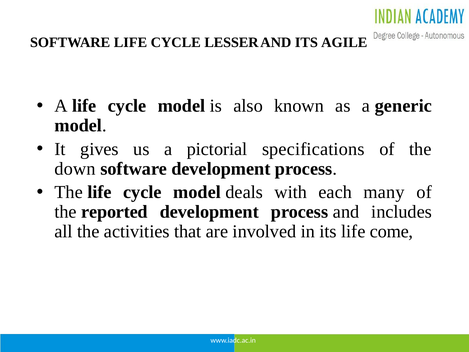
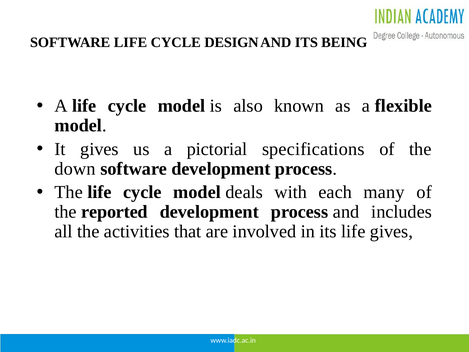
LESSER: LESSER -> DESIGN (231, 42)
AGILE: AGILE -> BEING (344, 42)
generic: generic -> flexible (403, 106)
life come: come -> gives (391, 231)
